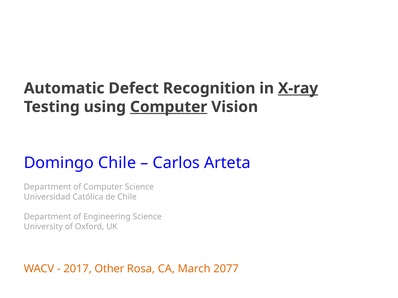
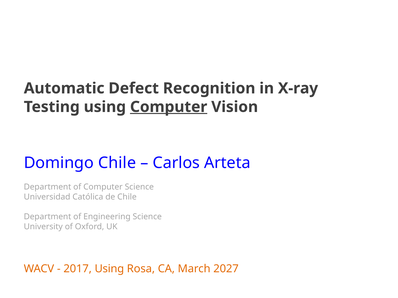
X-ray underline: present -> none (298, 88)
2017 Other: Other -> Using (109, 269)
2077: 2077 -> 2027 (226, 269)
